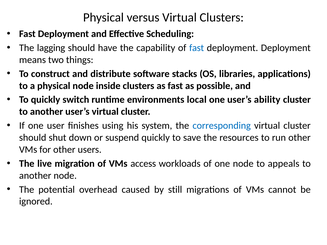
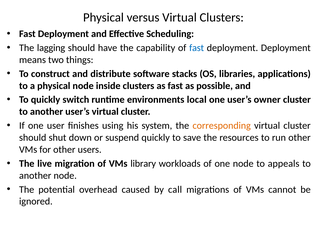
ability: ability -> owner (267, 100)
corresponding colour: blue -> orange (222, 126)
access: access -> library (143, 164)
still: still -> call (175, 190)
